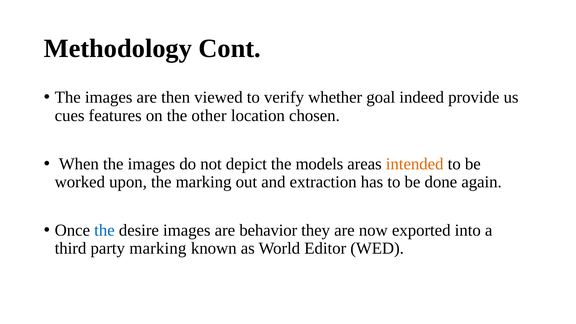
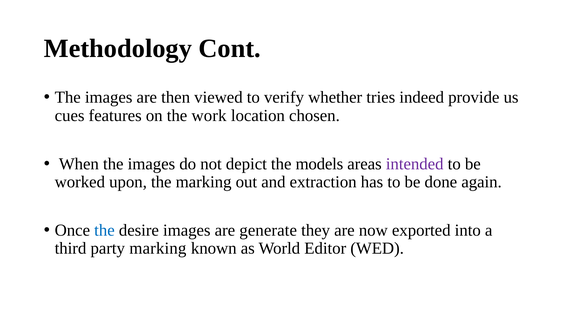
goal: goal -> tries (381, 97)
other: other -> work (209, 116)
intended colour: orange -> purple (415, 164)
behavior: behavior -> generate (268, 230)
